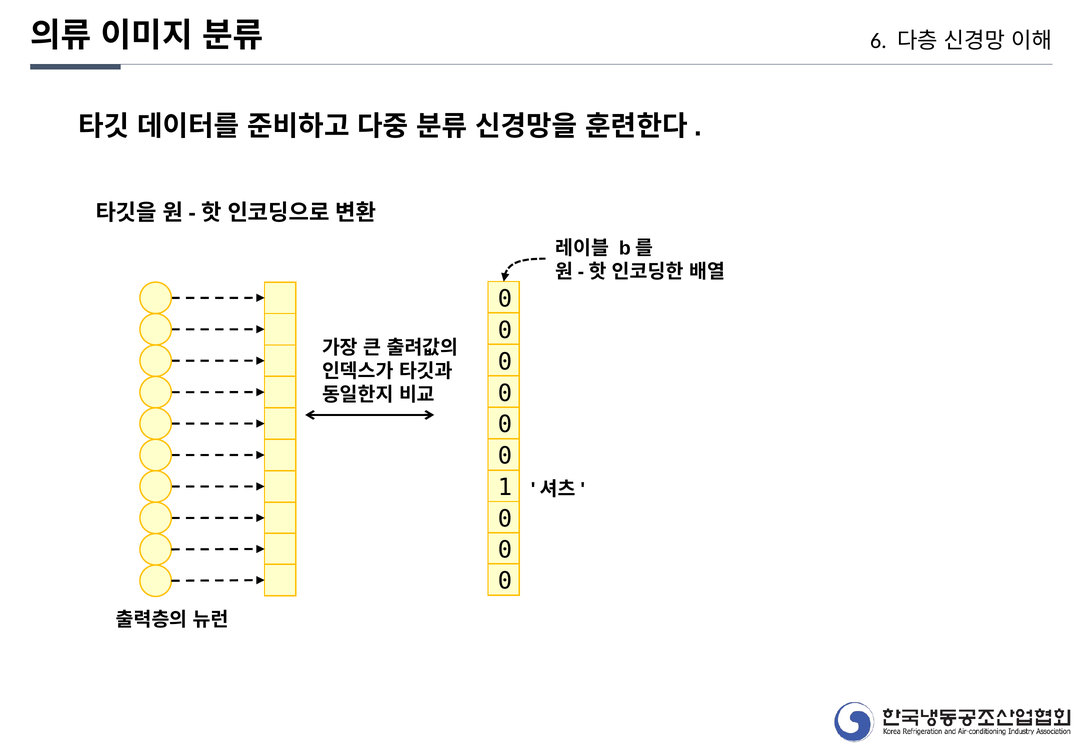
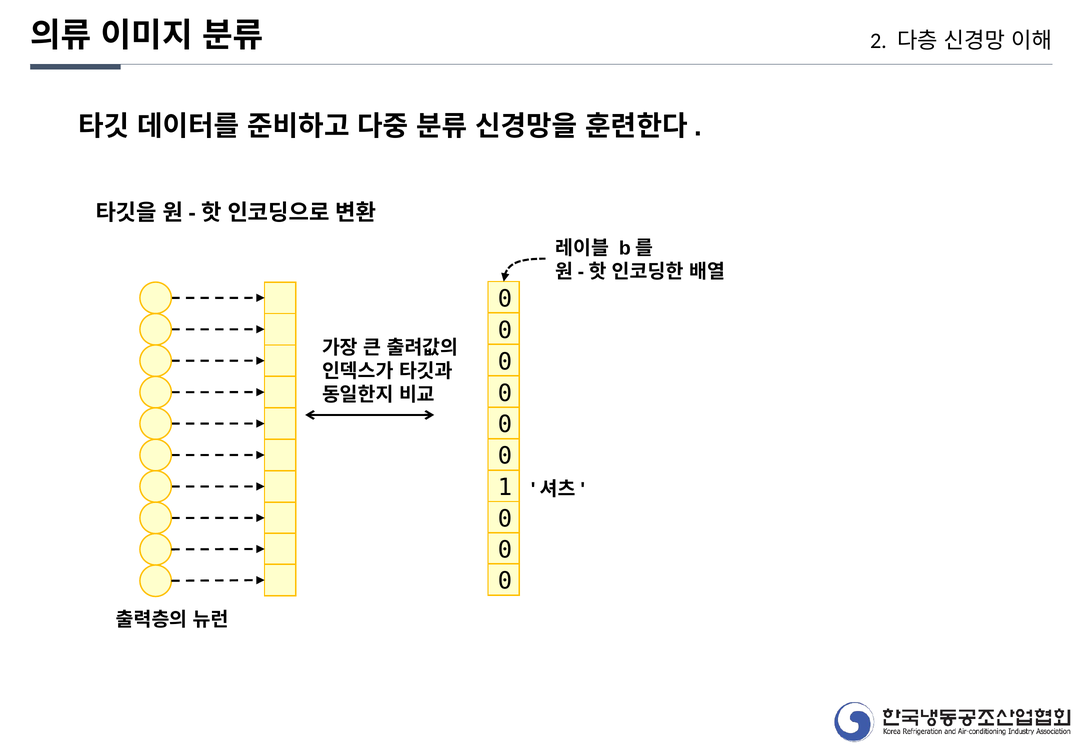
6: 6 -> 2 (878, 41)
